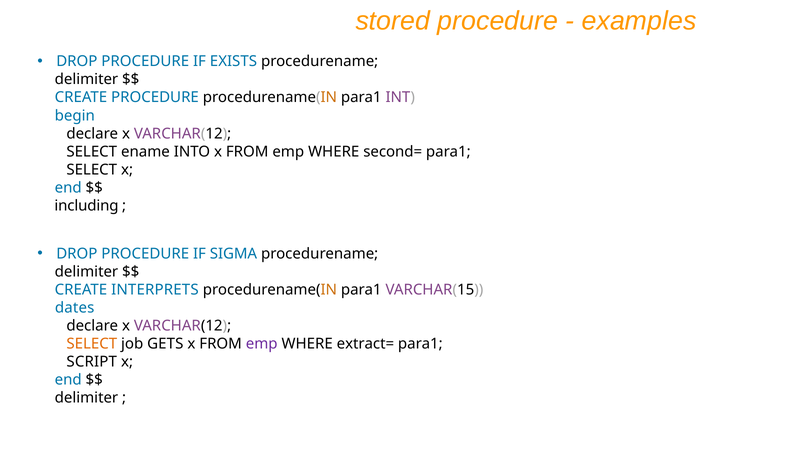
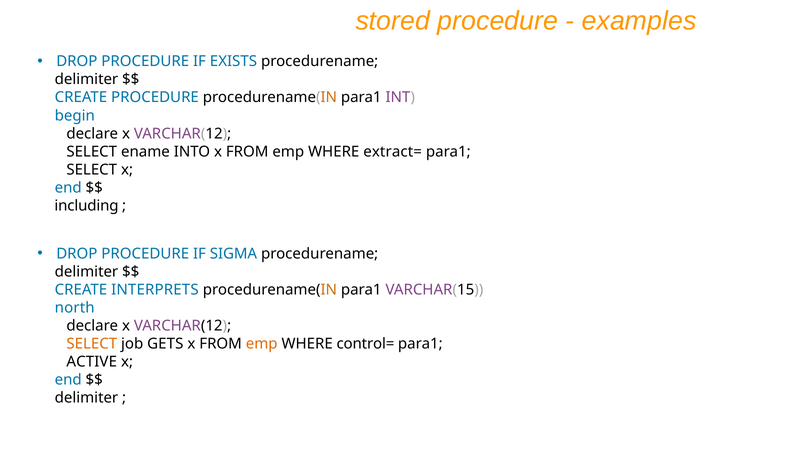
second=: second= -> extract= (393, 152)
dates: dates -> north (75, 308)
emp colour: purple -> orange (262, 344)
extract=: extract= -> control= (365, 344)
SCRIPT: SCRIPT -> ACTIVE (92, 362)
